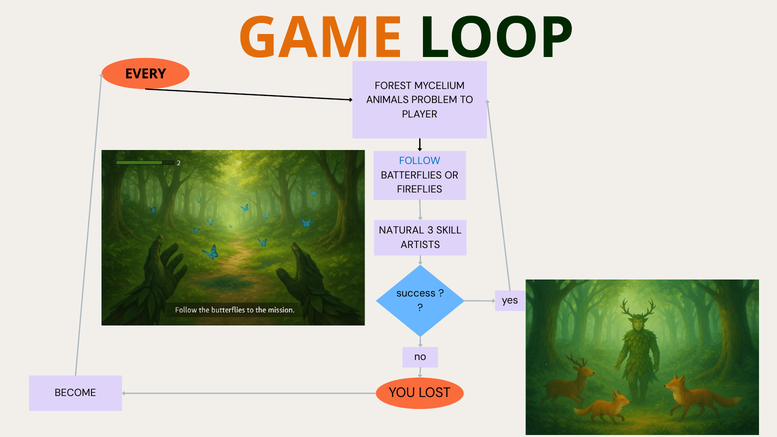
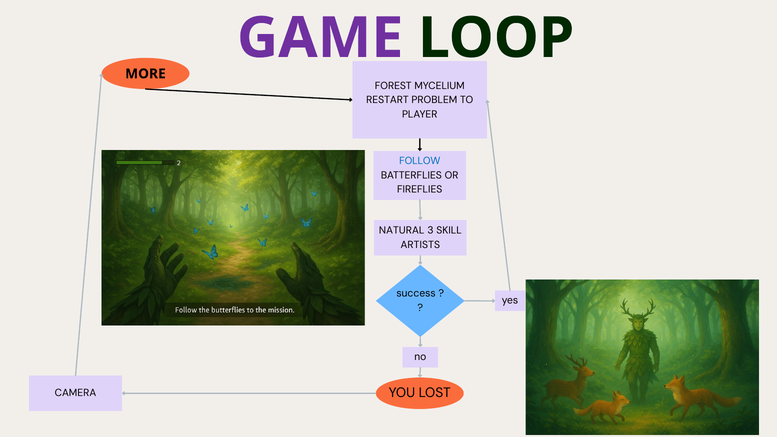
GAME colour: orange -> purple (320, 38)
EVERY: EVERY -> MORE (145, 74)
ANIMALS: ANIMALS -> RESTART (387, 100)
BECOME: BECOME -> CAMERA (75, 393)
